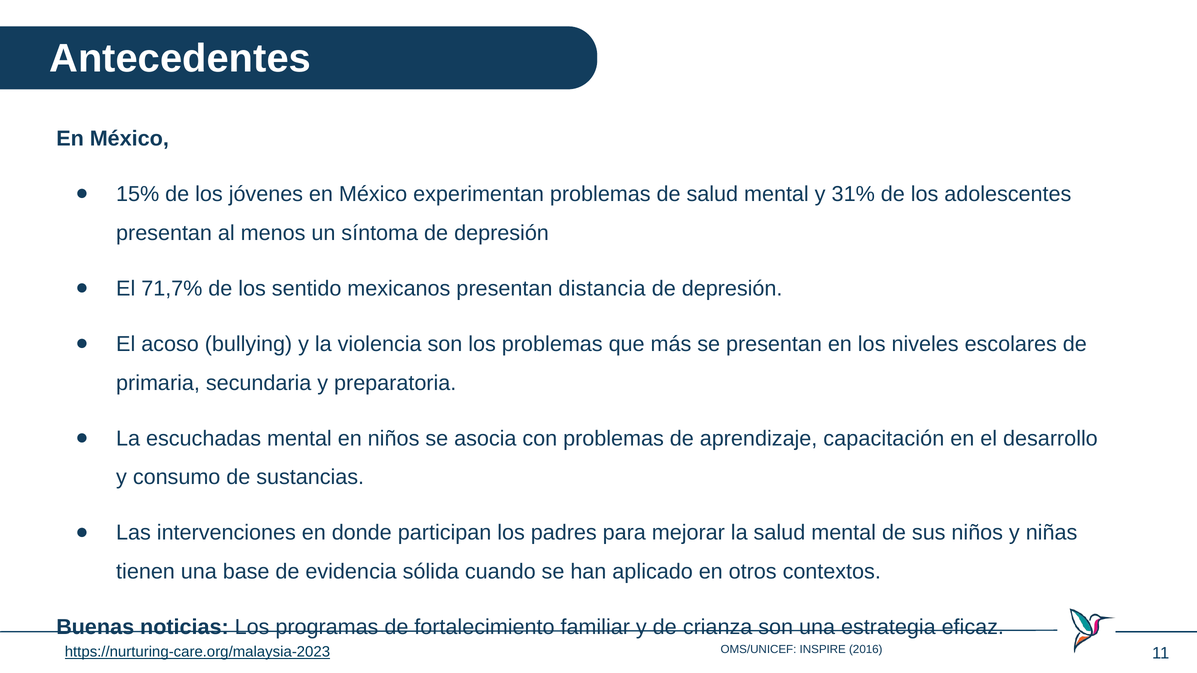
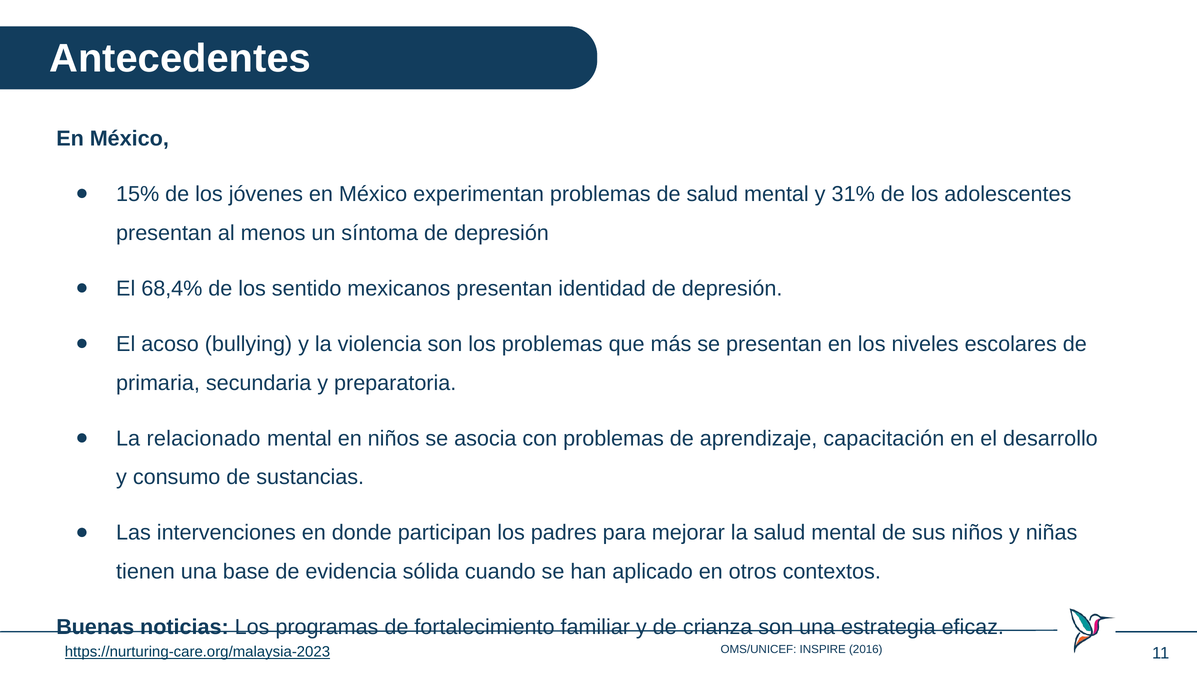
71,7%: 71,7% -> 68,4% (172, 289)
distancia: distancia -> identidad (602, 289)
escuchadas: escuchadas -> relacionado (203, 439)
